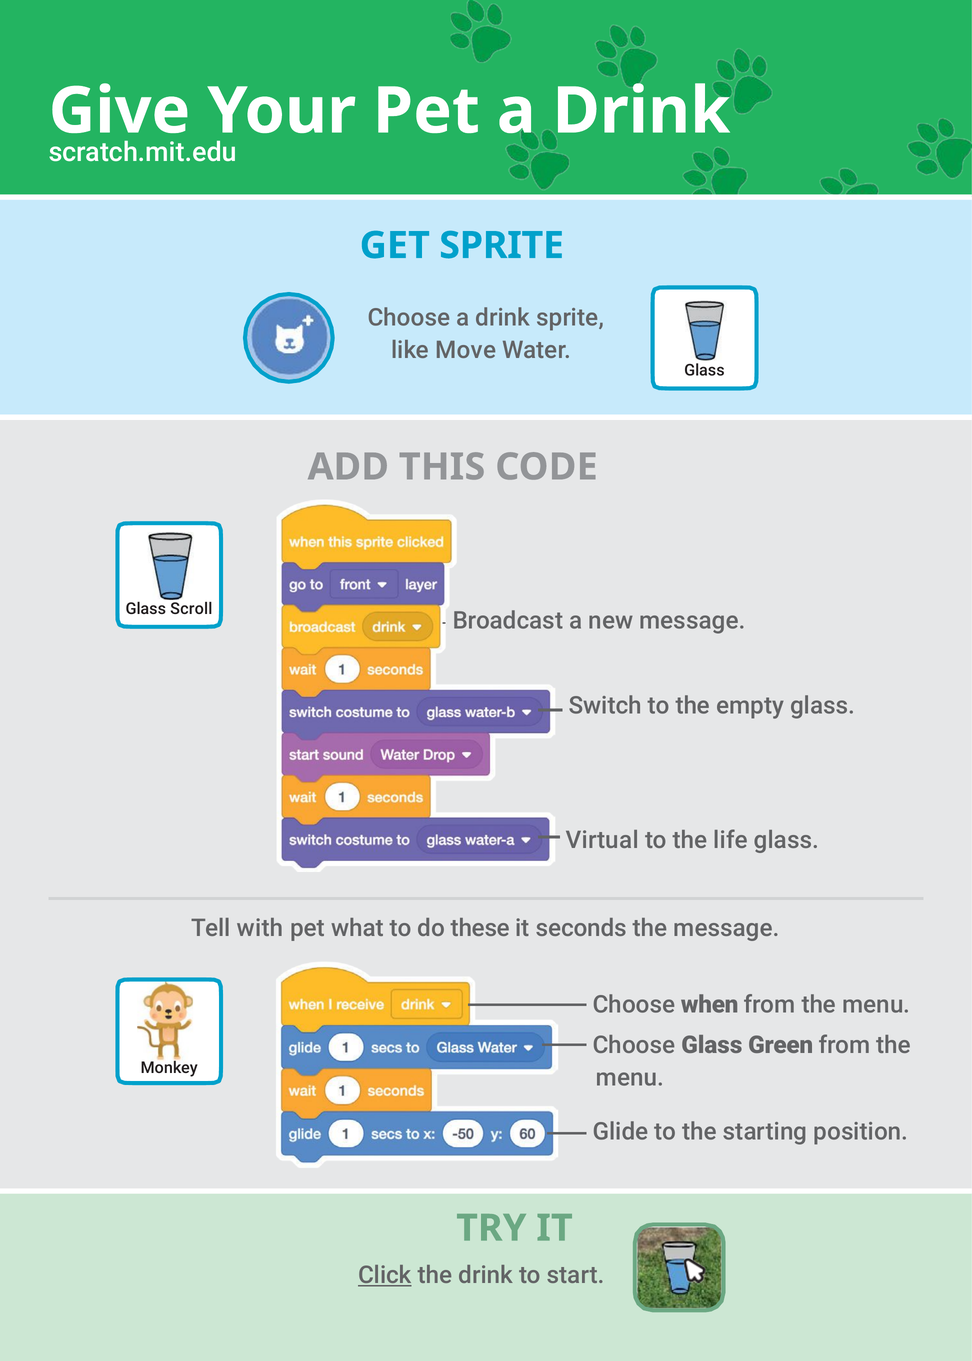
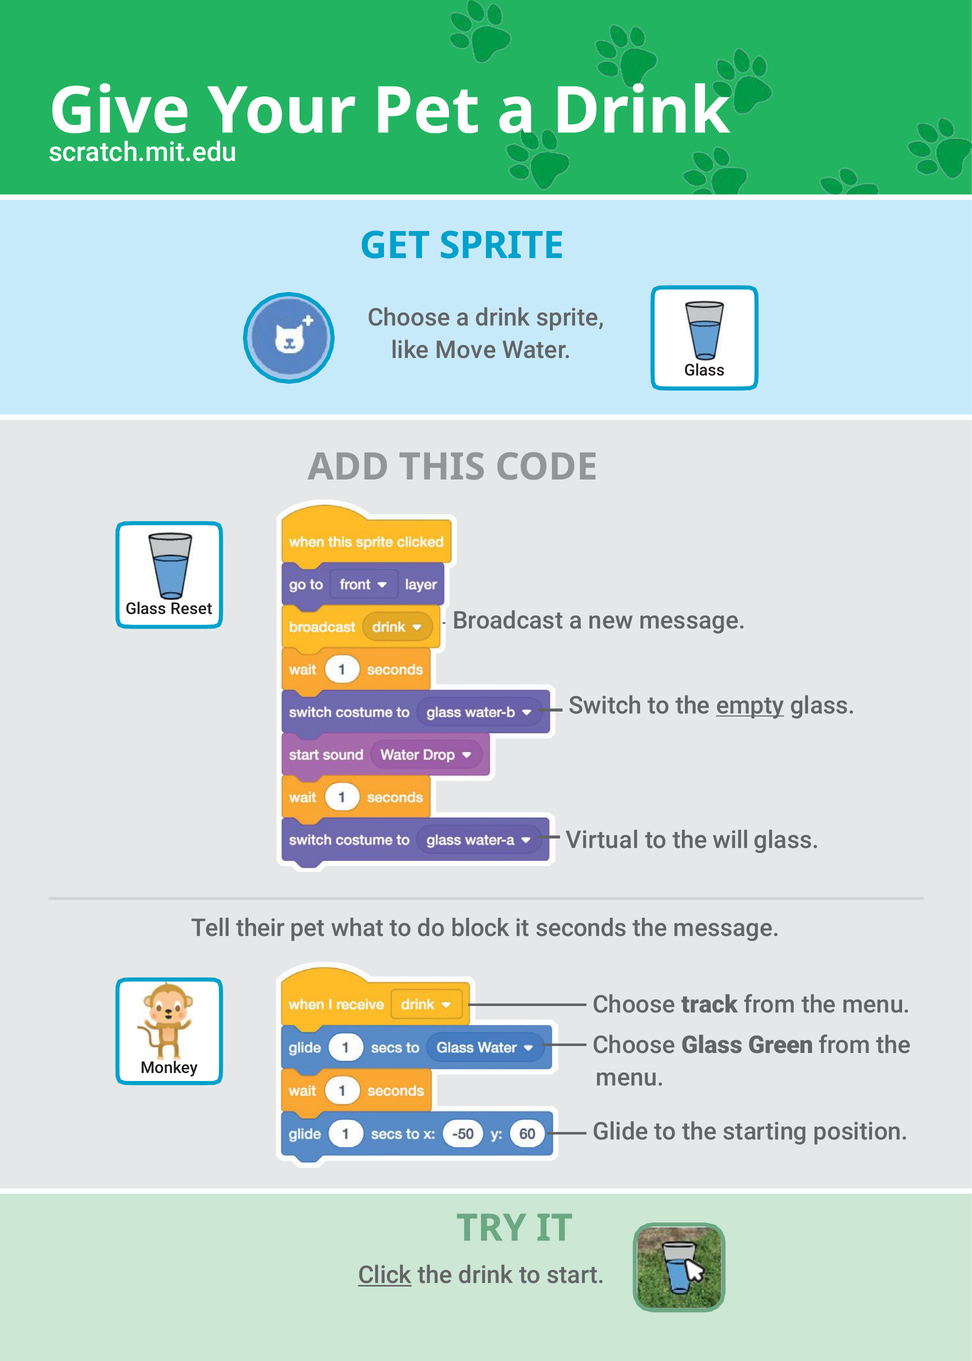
Scroll: Scroll -> Reset (191, 609)
empty underline: none -> present (750, 705)
life: life -> will (731, 840)
with: with -> their (260, 928)
these: these -> block (480, 928)
when: when -> track (710, 1005)
